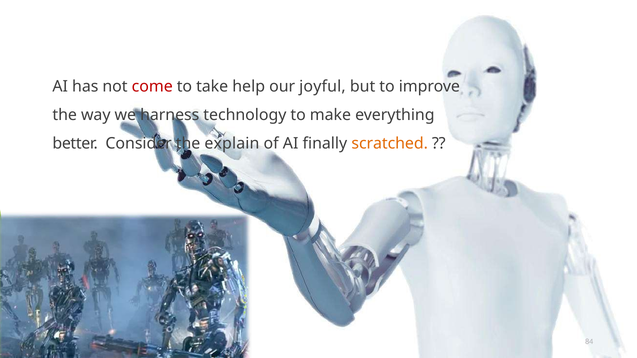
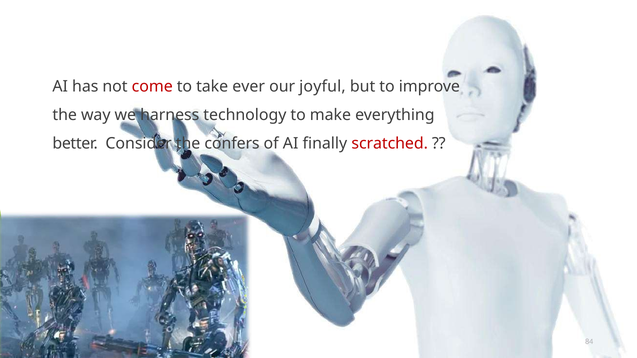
help: help -> ever (249, 86)
explain: explain -> confers (232, 144)
scratched colour: orange -> red (390, 144)
